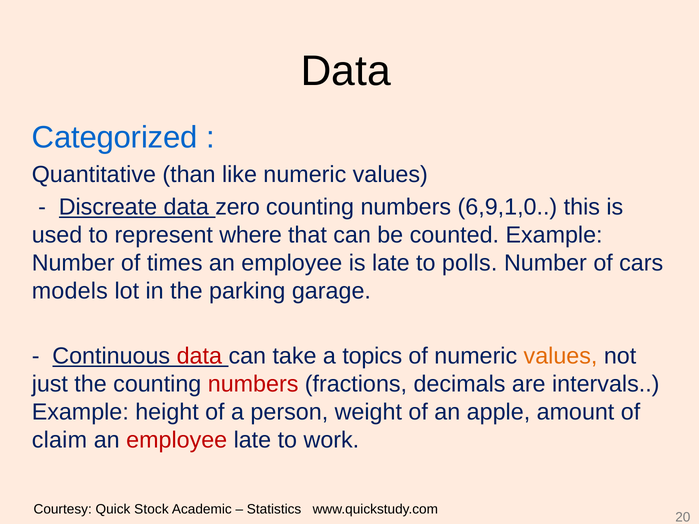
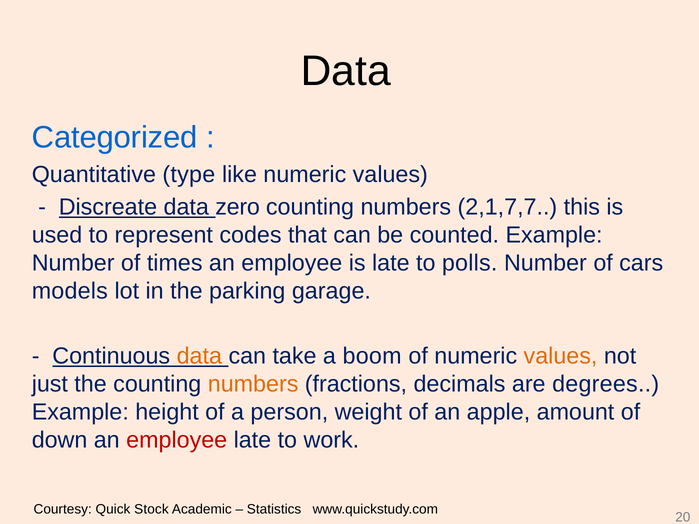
than: than -> type (189, 175)
6,9,1,0: 6,9,1,0 -> 2,1,7,7 (507, 207)
where: where -> codes (251, 235)
data colour: red -> orange (199, 356)
topics: topics -> boom (372, 356)
numbers colour: red -> orange (253, 384)
intervals: intervals -> degrees (606, 384)
claim: claim -> down (60, 440)
